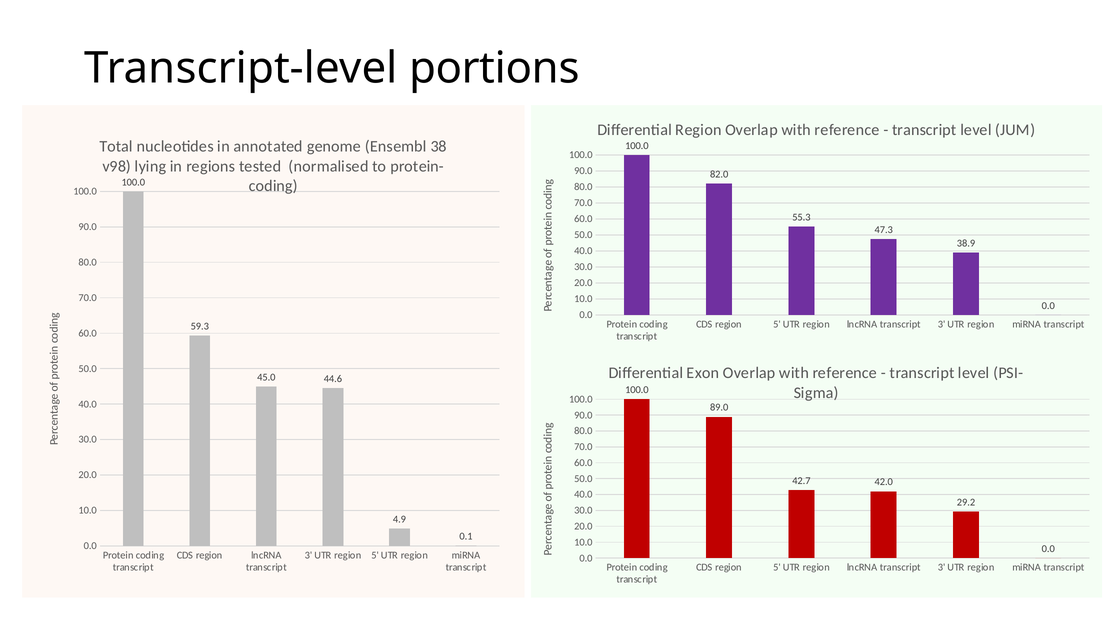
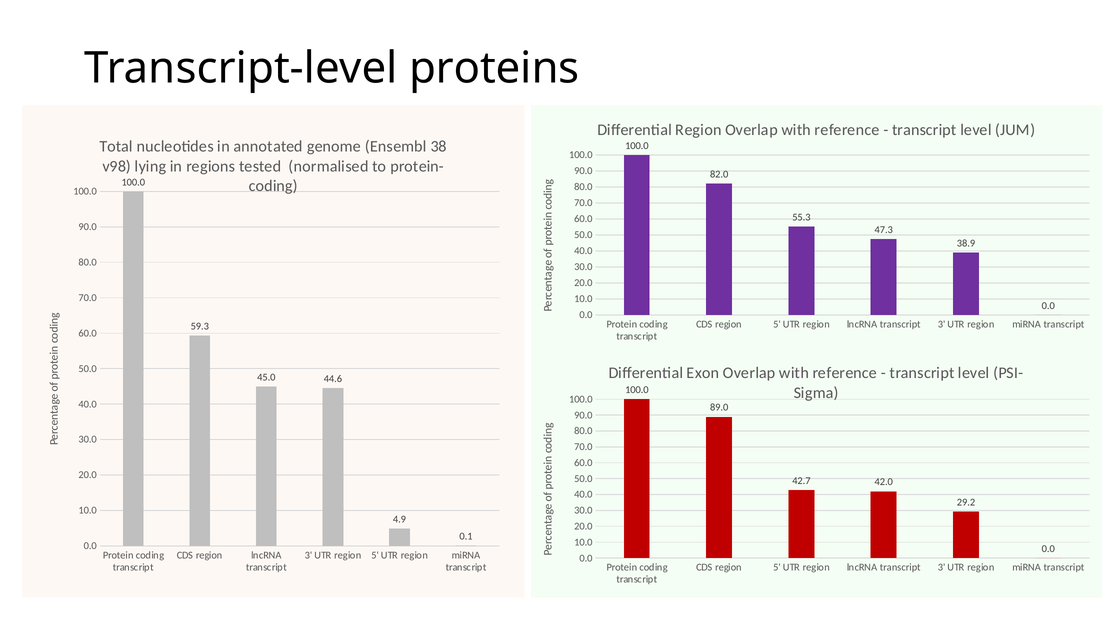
portions: portions -> proteins (494, 68)
